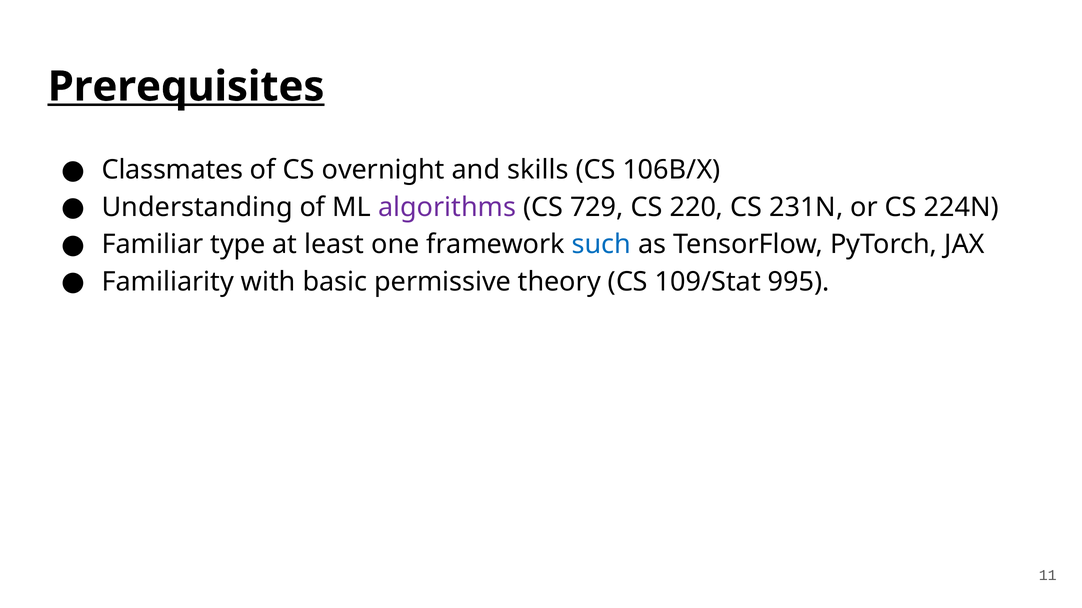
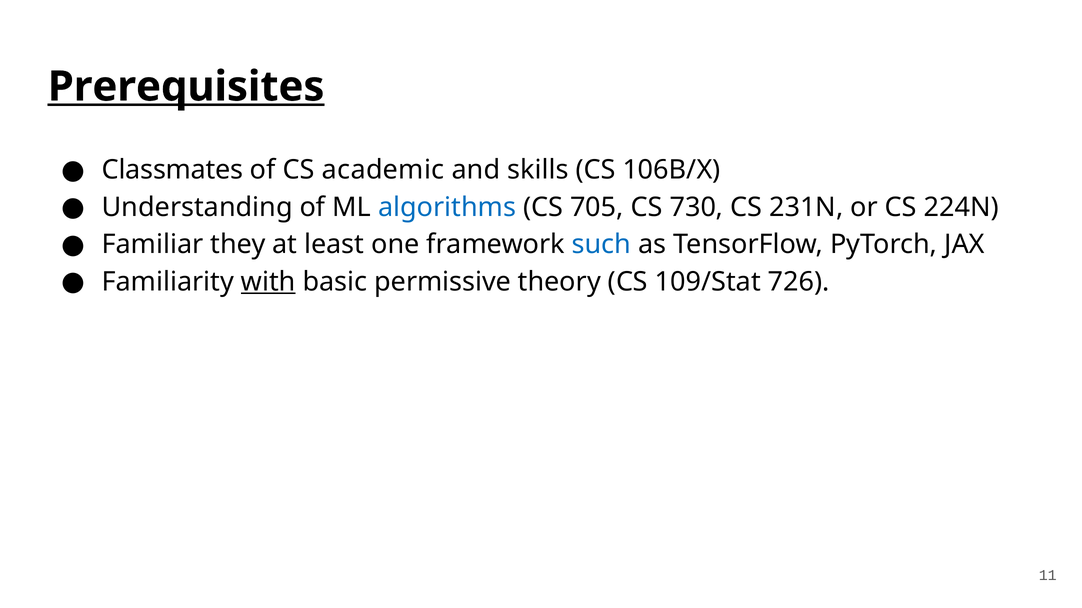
overnight: overnight -> academic (383, 170)
algorithms colour: purple -> blue (447, 207)
729: 729 -> 705 (597, 207)
220: 220 -> 730 (696, 207)
type: type -> they (238, 245)
with underline: none -> present (268, 282)
995: 995 -> 726 (799, 282)
